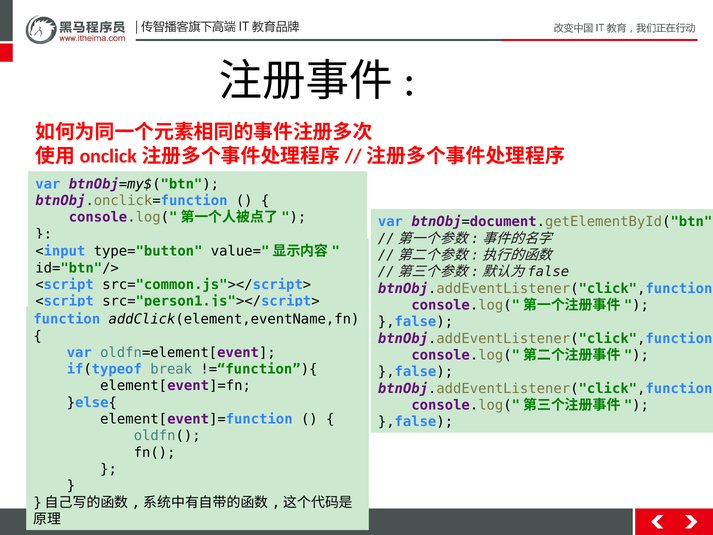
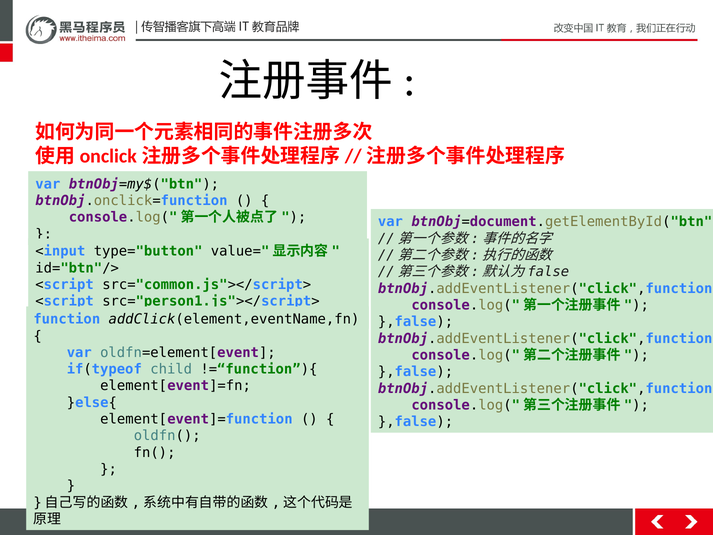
break: break -> child (171, 369)
